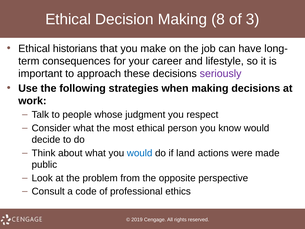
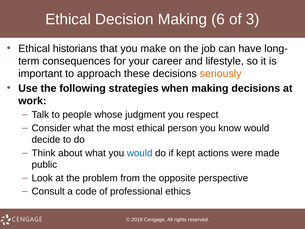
8: 8 -> 6 (218, 19)
seriously colour: purple -> orange (221, 74)
land: land -> kept (186, 153)
